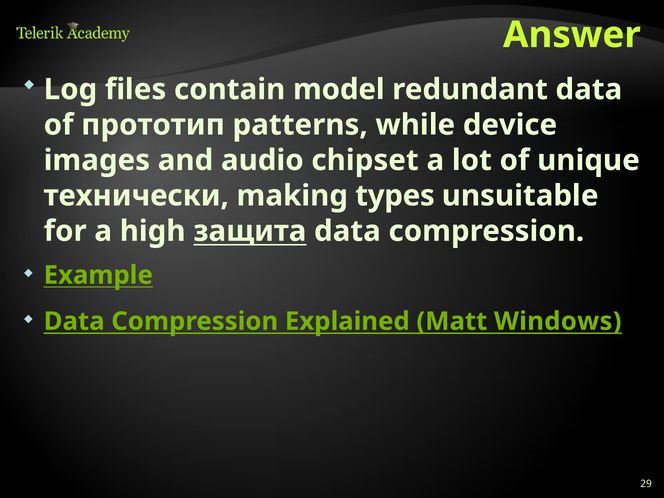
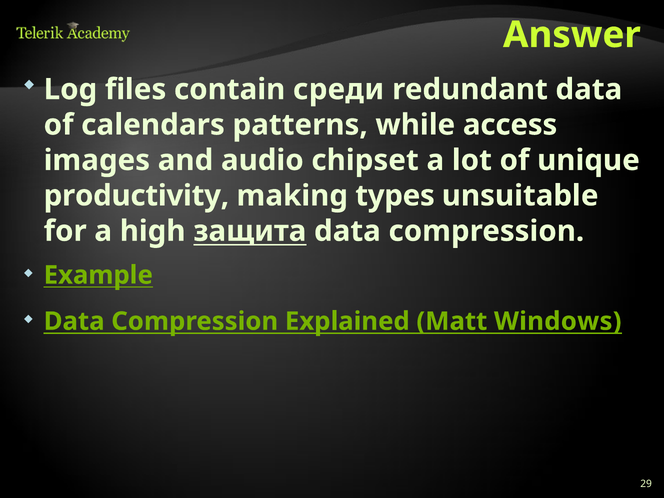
model: model -> среди (339, 89)
прототип: прототип -> calendars (153, 125)
device: device -> access (510, 125)
технически: технически -> productivity (136, 196)
